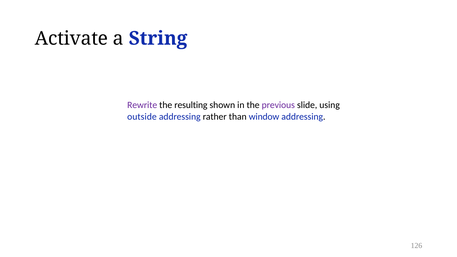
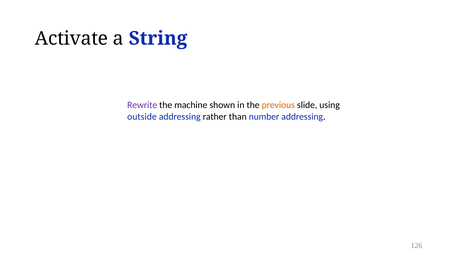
resulting: resulting -> machine (191, 105)
previous colour: purple -> orange (278, 105)
window: window -> number (264, 117)
